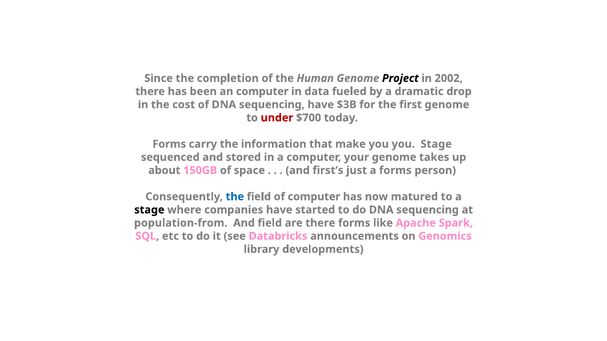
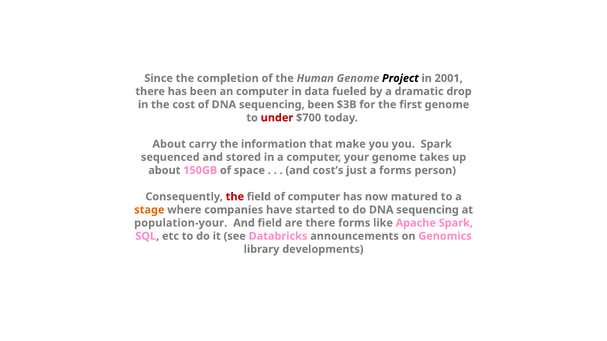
2002: 2002 -> 2001 (449, 78)
sequencing have: have -> been (321, 105)
Forms: Forms -> About (169, 144)
you Stage: Stage -> Spark (436, 144)
first’s: first’s -> cost’s (328, 171)
the colour: blue -> red (235, 197)
stage colour: black -> orange (149, 210)
population-from: population-from -> population-your (181, 223)
